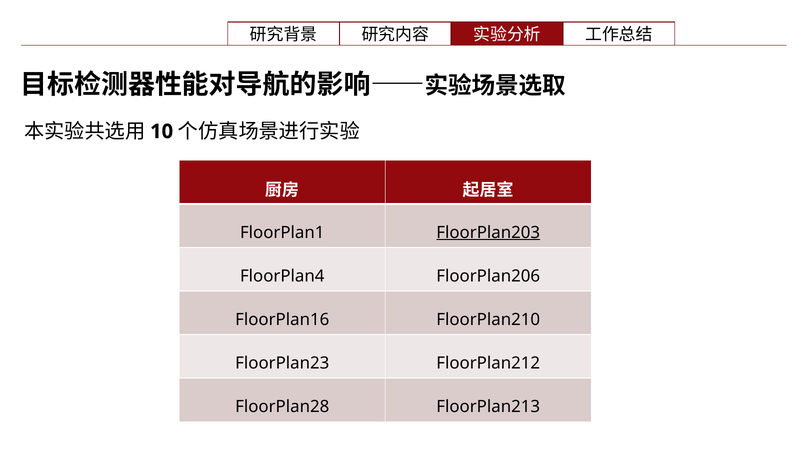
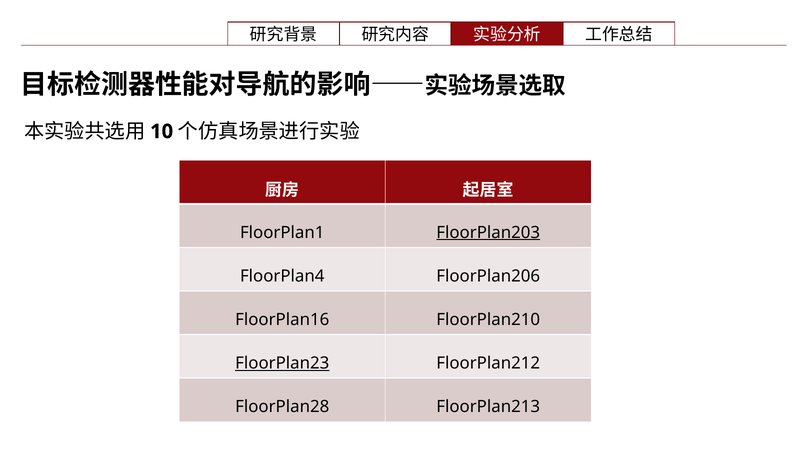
FloorPlan23 underline: none -> present (282, 363)
